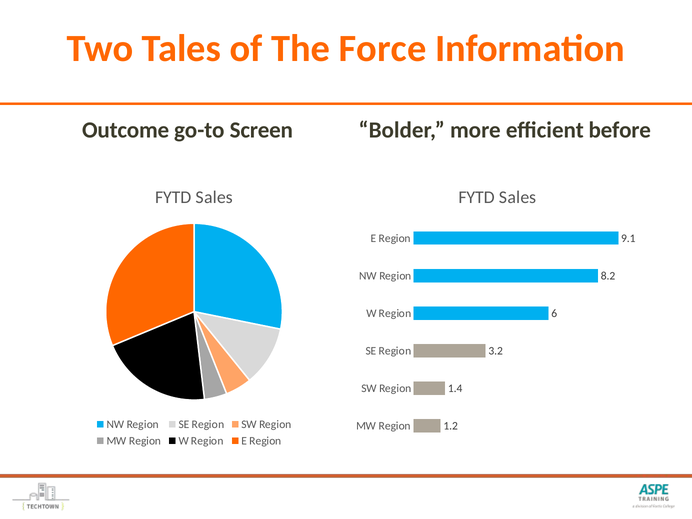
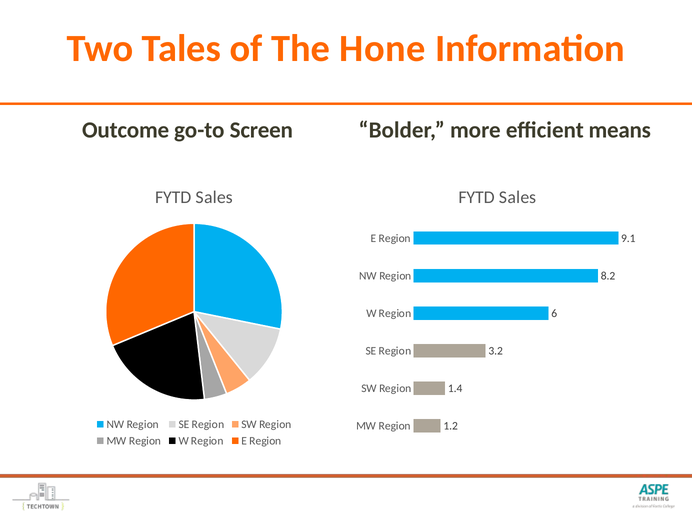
Force: Force -> Hone (382, 49)
before: before -> means (620, 130)
